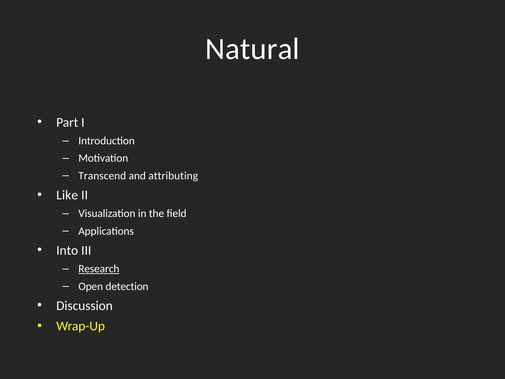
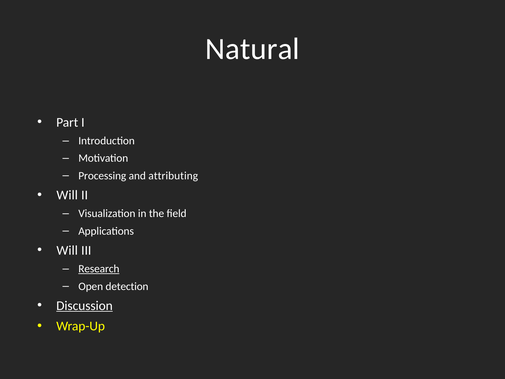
Transcend: Transcend -> Processing (102, 176)
Like: Like -> Will (67, 195)
Into: Into -> Will (67, 250)
Discussion underline: none -> present (84, 305)
